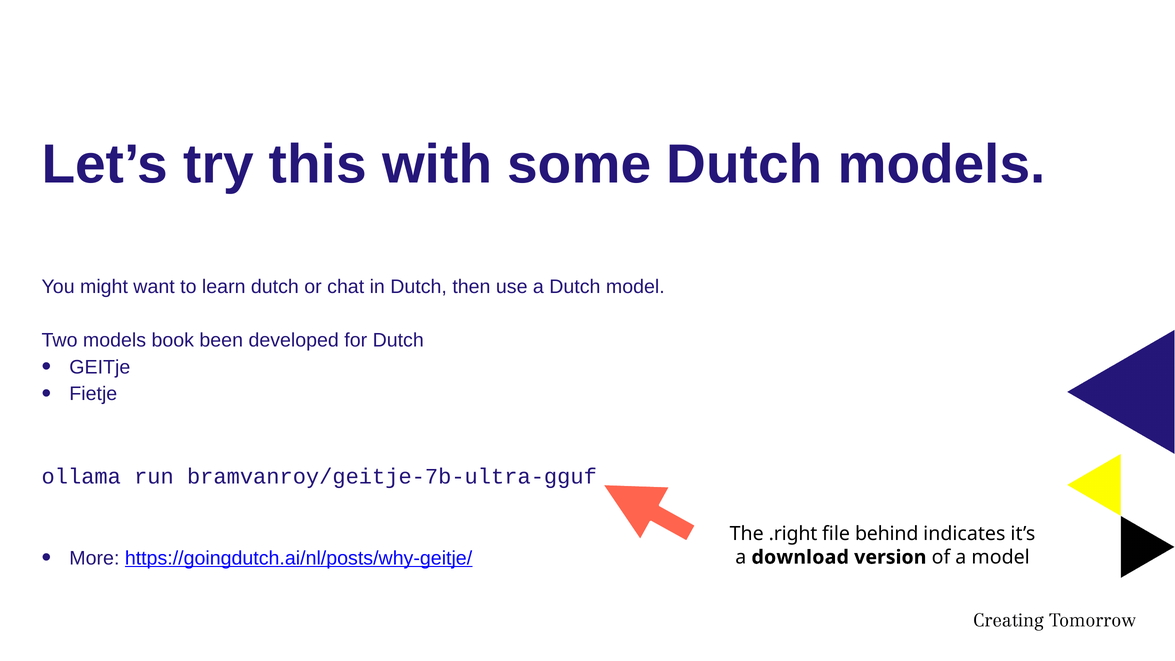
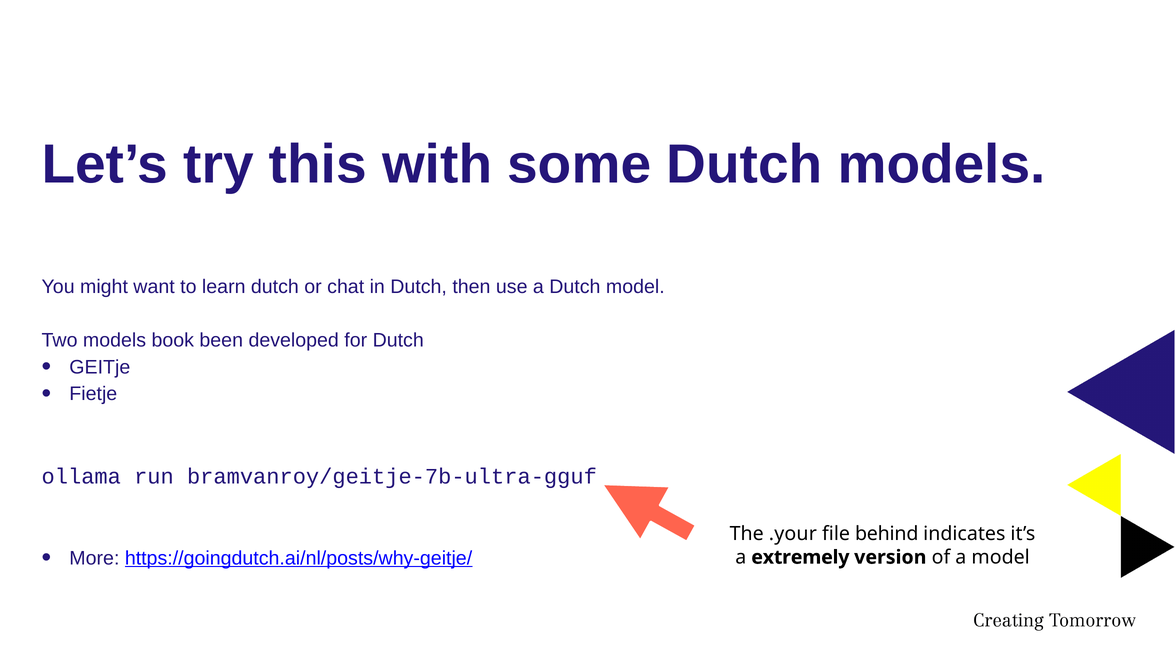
.right: .right -> .your (793, 534)
download: download -> extremely (800, 557)
